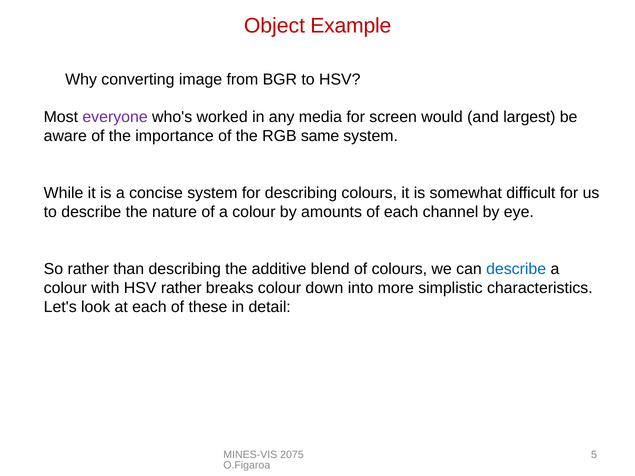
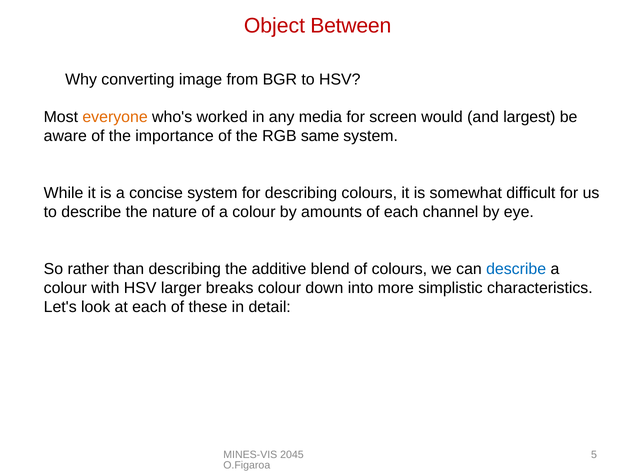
Example: Example -> Between (351, 26)
everyone colour: purple -> orange (115, 117)
HSV rather: rather -> larger (181, 288)
2075: 2075 -> 2045 (292, 455)
